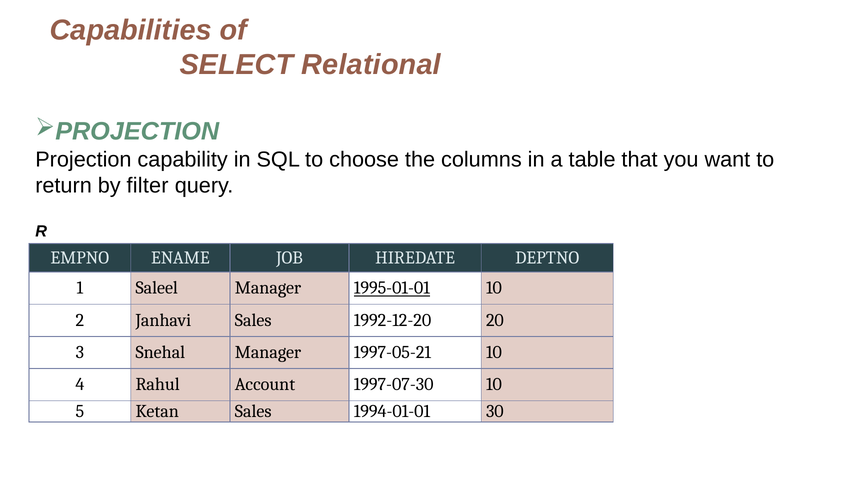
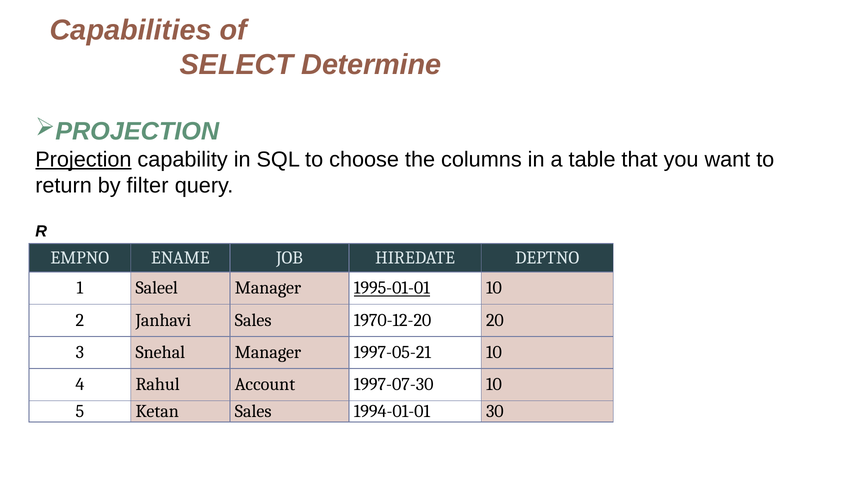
Relational: Relational -> Determine (371, 65)
Projection underline: none -> present (83, 160)
1992-12-20: 1992-12-20 -> 1970-12-20 (393, 320)
